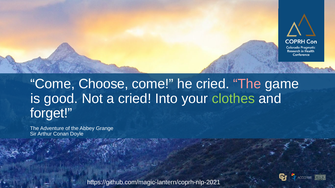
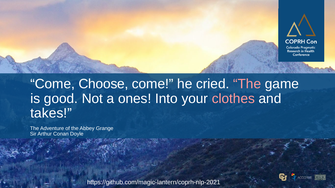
a cried: cried -> ones (135, 99)
clothes colour: light green -> pink (233, 99)
forget: forget -> takes (51, 113)
